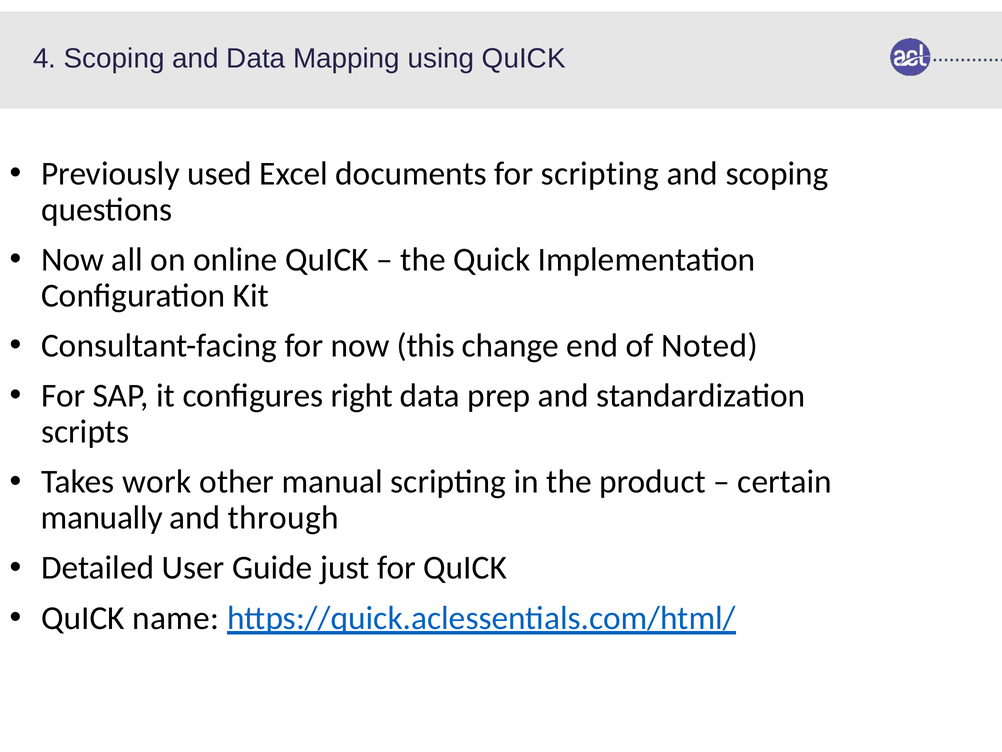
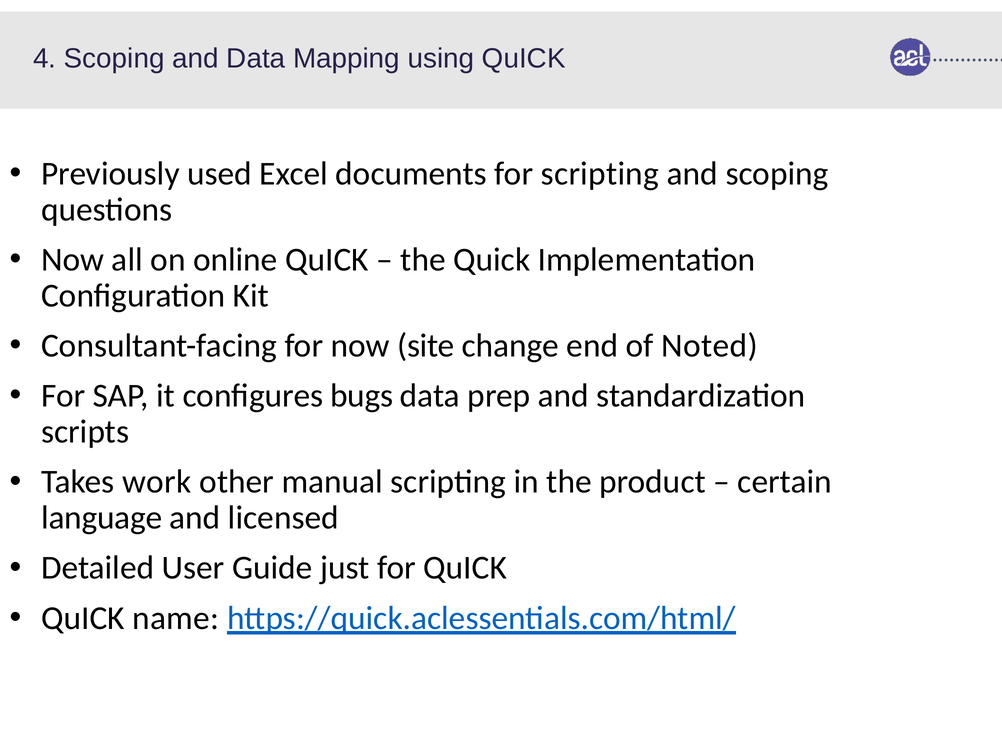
this: this -> site (426, 346)
right: right -> bugs (362, 395)
manually: manually -> language (102, 518)
through: through -> licensed (283, 518)
